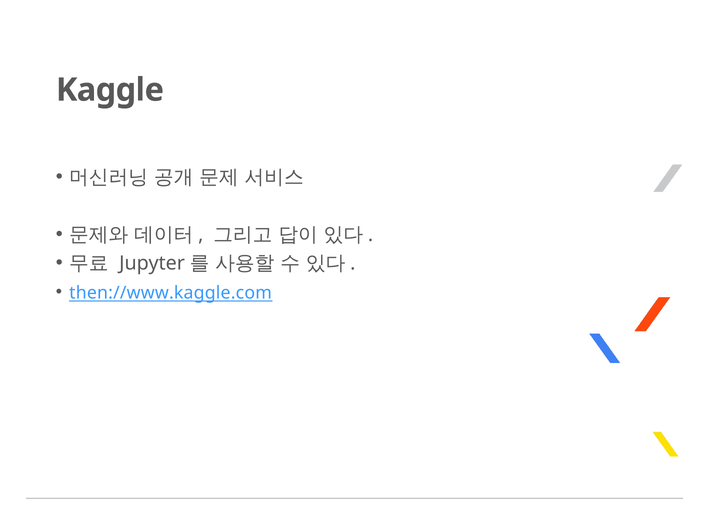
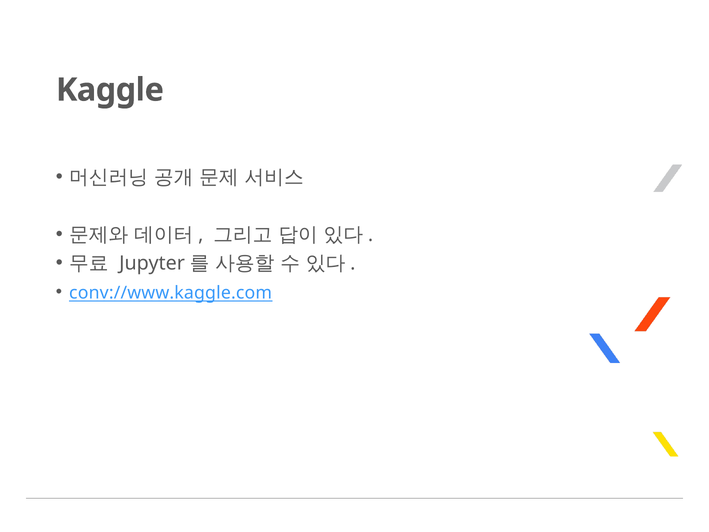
then://www.kaggle.com: then://www.kaggle.com -> conv://www.kaggle.com (171, 293)
